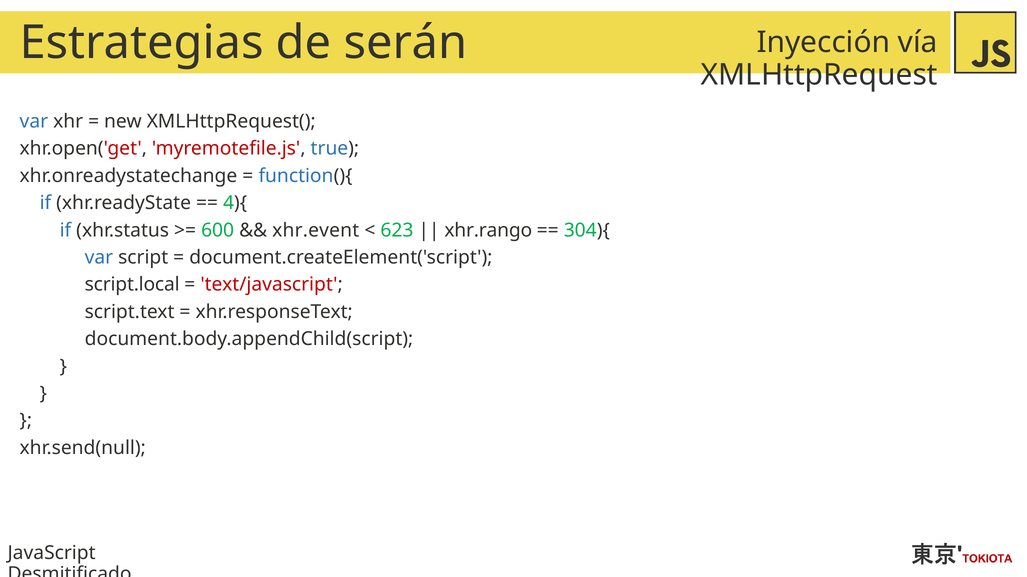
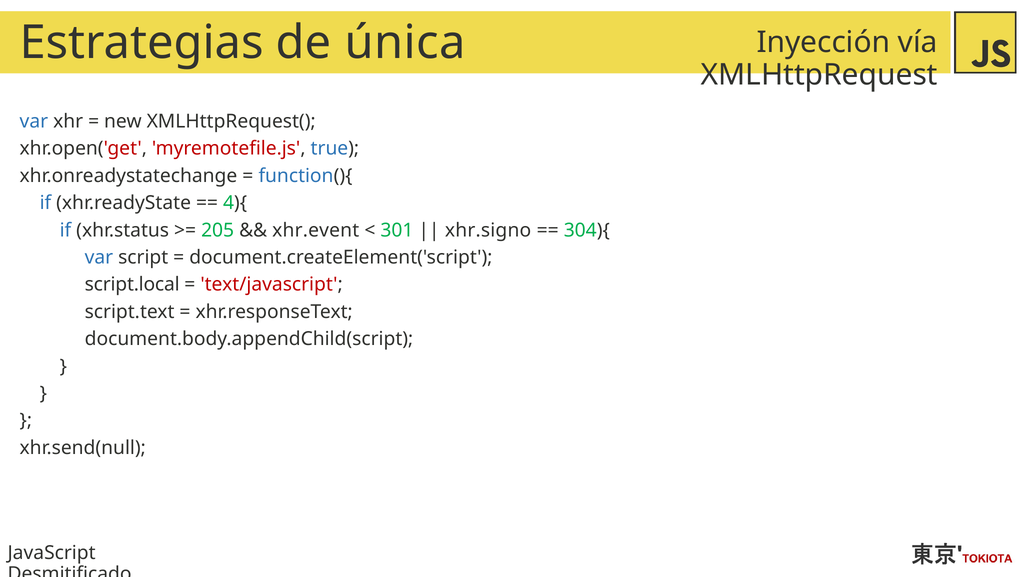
serán: serán -> única (405, 43)
600: 600 -> 205 (218, 231)
623: 623 -> 301 (397, 231)
xhr.rango: xhr.rango -> xhr.signo (488, 231)
